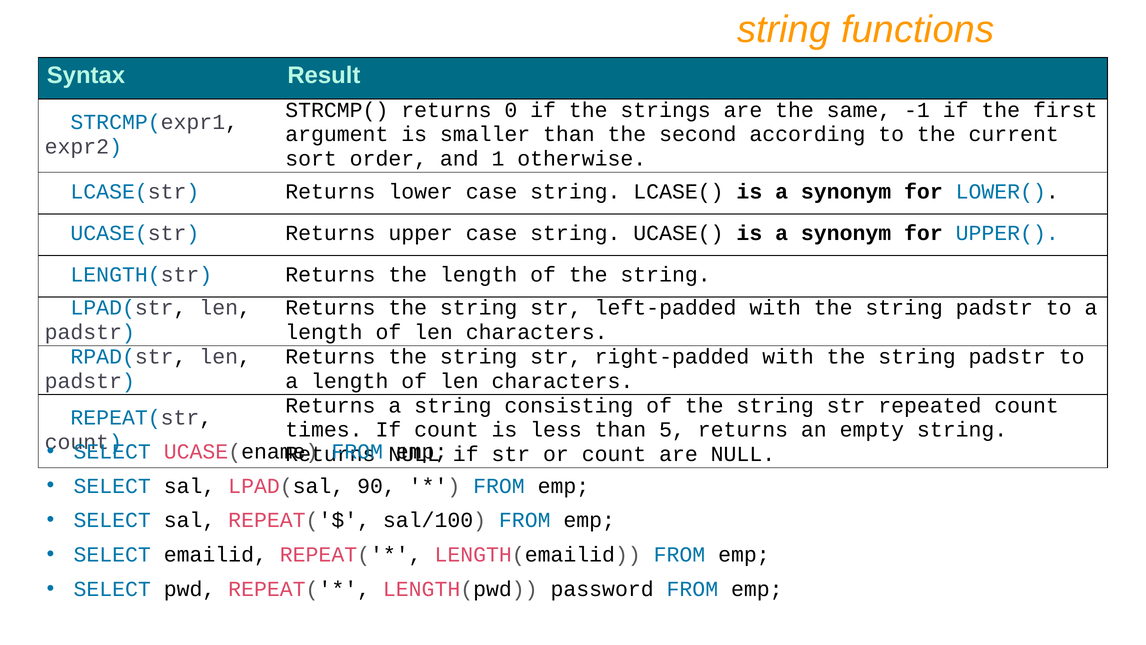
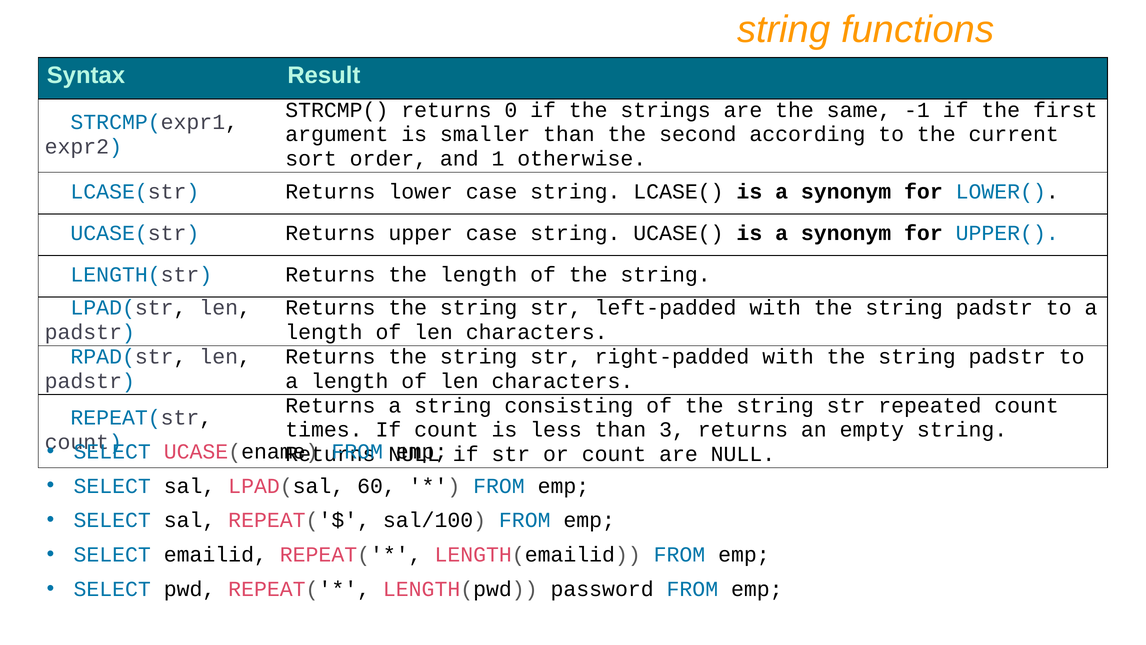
5: 5 -> 3 (672, 430)
90: 90 -> 60 (377, 486)
